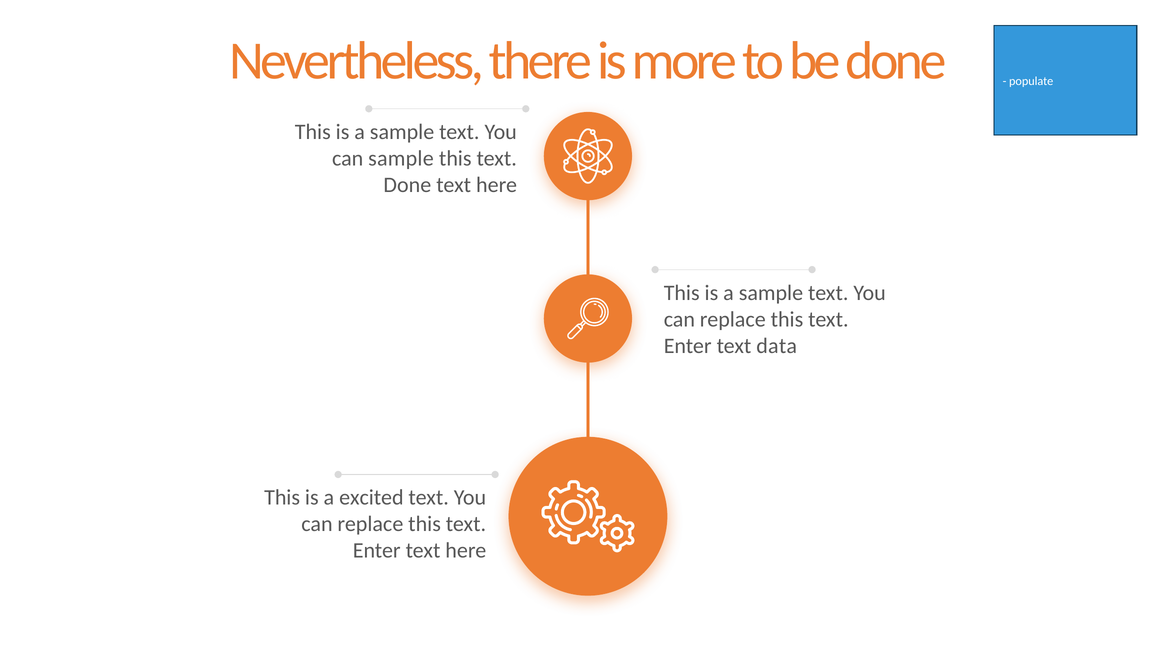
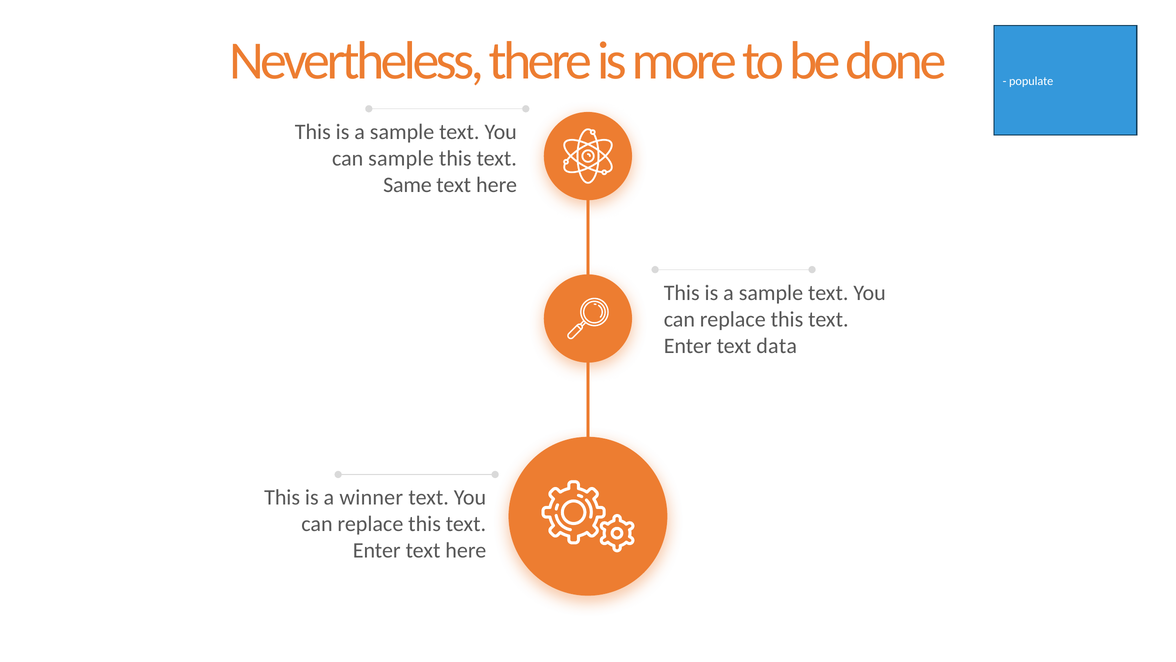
Done: Done -> Same (408, 185)
excited: excited -> winner (371, 497)
